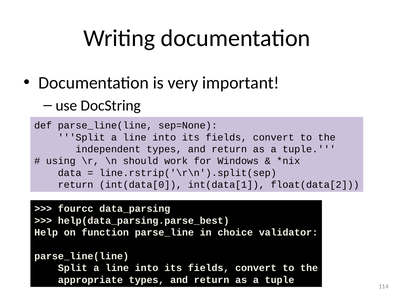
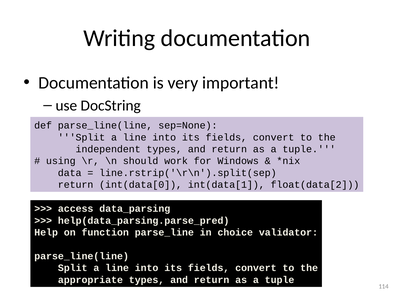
fourcc: fourcc -> access (76, 208)
help(data_parsing.parse_best: help(data_parsing.parse_best -> help(data_parsing.parse_pred (144, 220)
